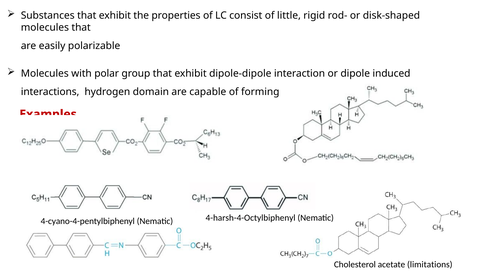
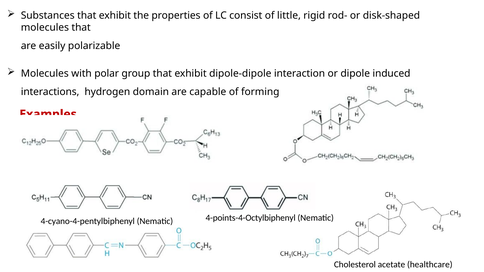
4-harsh-4-Octylbiphenyl: 4-harsh-4-Octylbiphenyl -> 4-points-4-Octylbiphenyl (251, 218)
limitations: limitations -> healthcare (430, 265)
